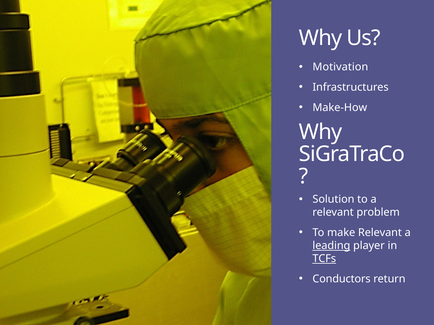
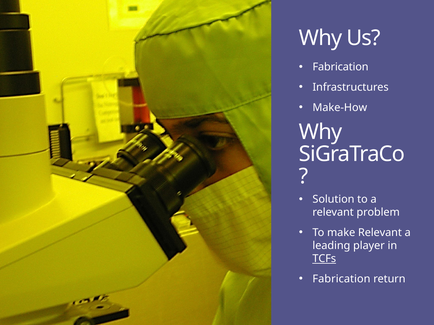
Motivation: Motivation -> Fabrication (341, 67)
leading underline: present -> none (331, 246)
Conductors: Conductors -> Fabrication (341, 279)
